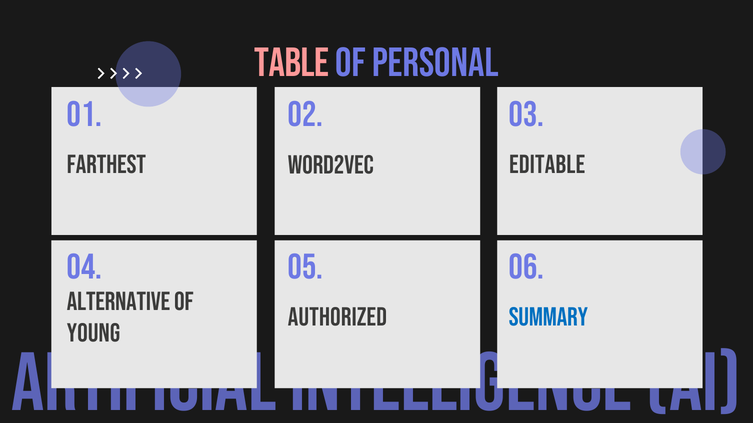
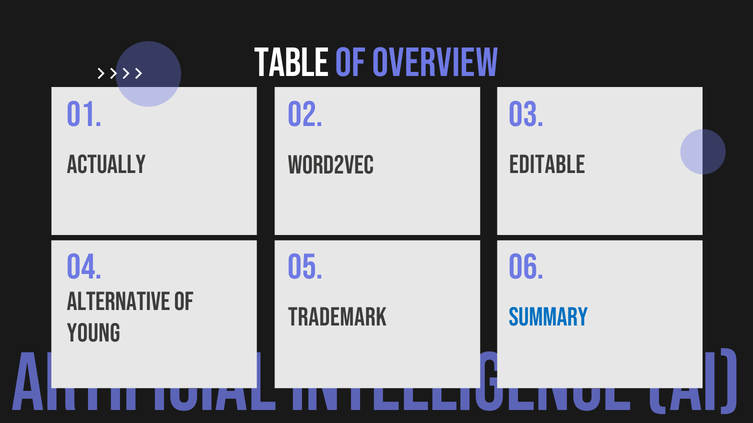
TABLE colour: pink -> white (292, 63)
PERSONAL: PERSONAL -> OVERVIEW (435, 63)
Farthest: Farthest -> Actually (106, 165)
Authorized: Authorized -> Trademark (337, 318)
